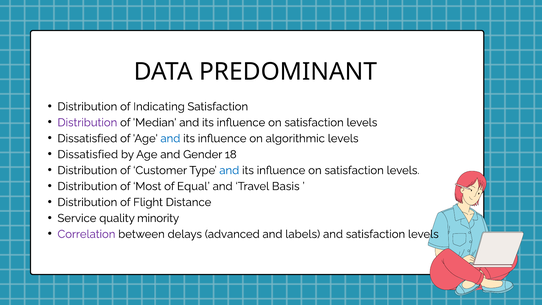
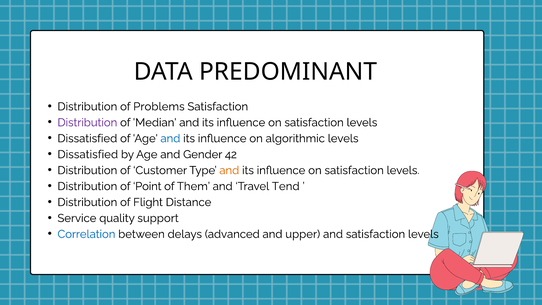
Indicating: Indicating -> Problems (159, 107)
18: 18 -> 42 (231, 154)
and colour: blue -> orange (229, 170)
Most: Most -> Point (147, 186)
Equal: Equal -> Them (193, 186)
Basis: Basis -> Tend (286, 186)
minority: minority -> support (158, 218)
Correlation colour: purple -> blue (86, 234)
labels: labels -> upper (303, 234)
